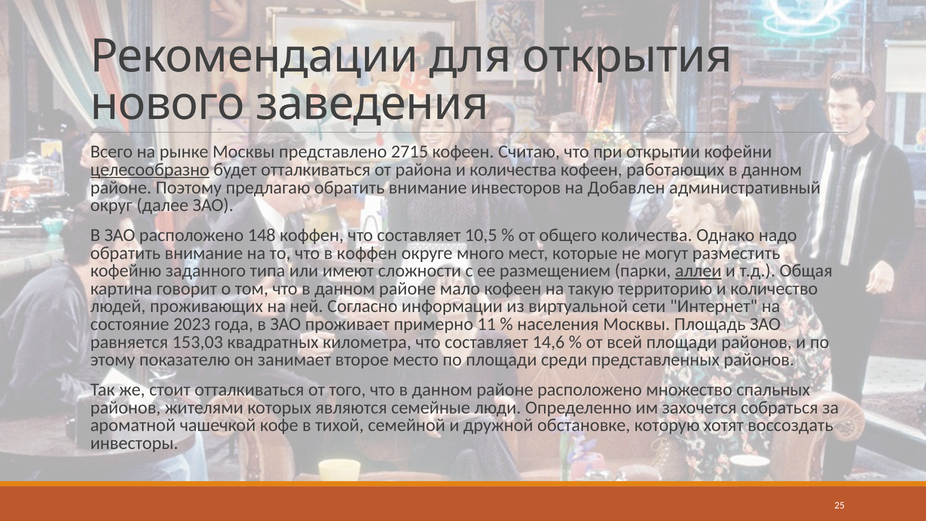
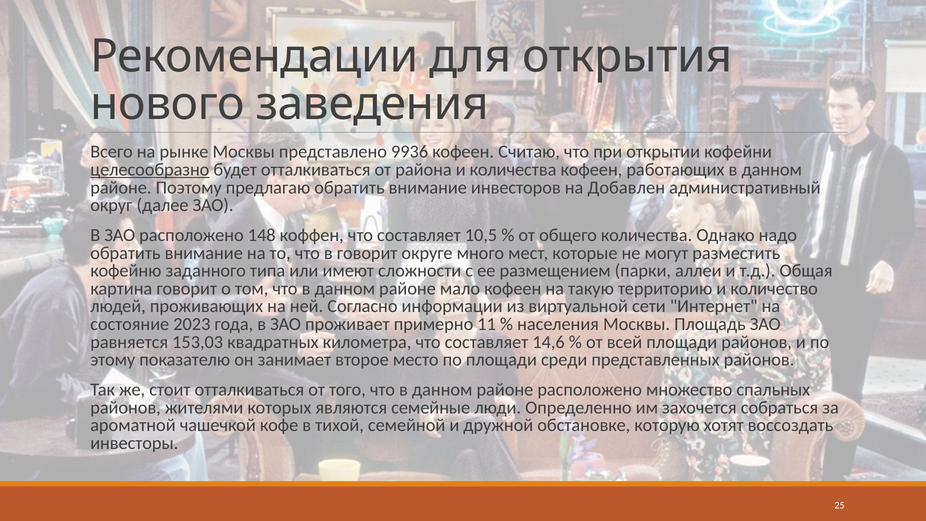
2715: 2715 -> 9936 (410, 152)
в коффен: коффен -> говорит (367, 253)
аллеи underline: present -> none (698, 271)
